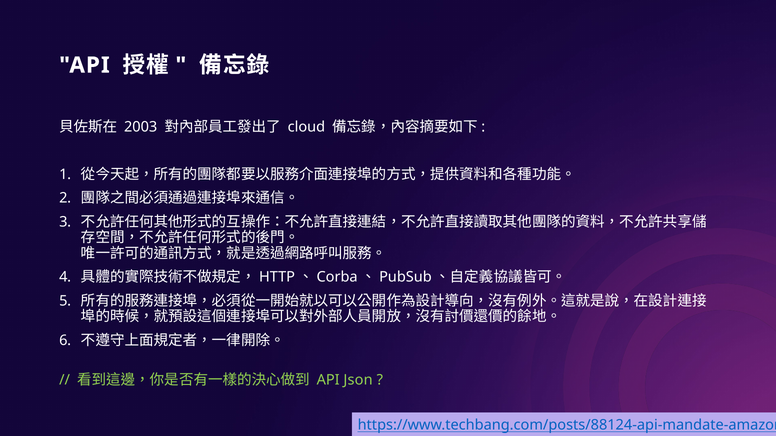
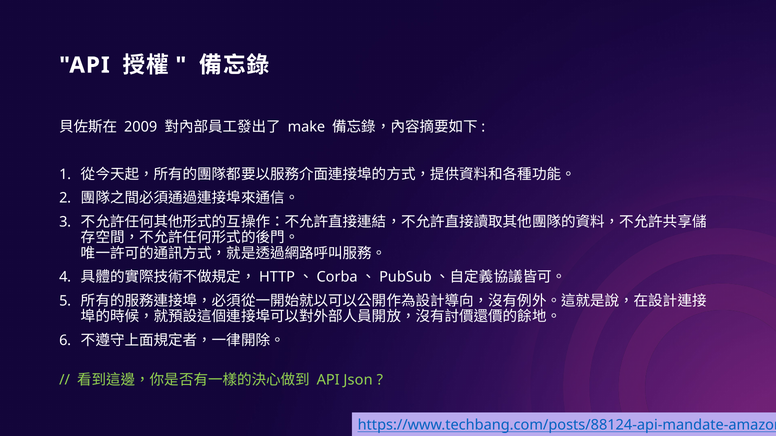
2003: 2003 -> 2009 (141, 127)
cloud: cloud -> make (306, 127)
